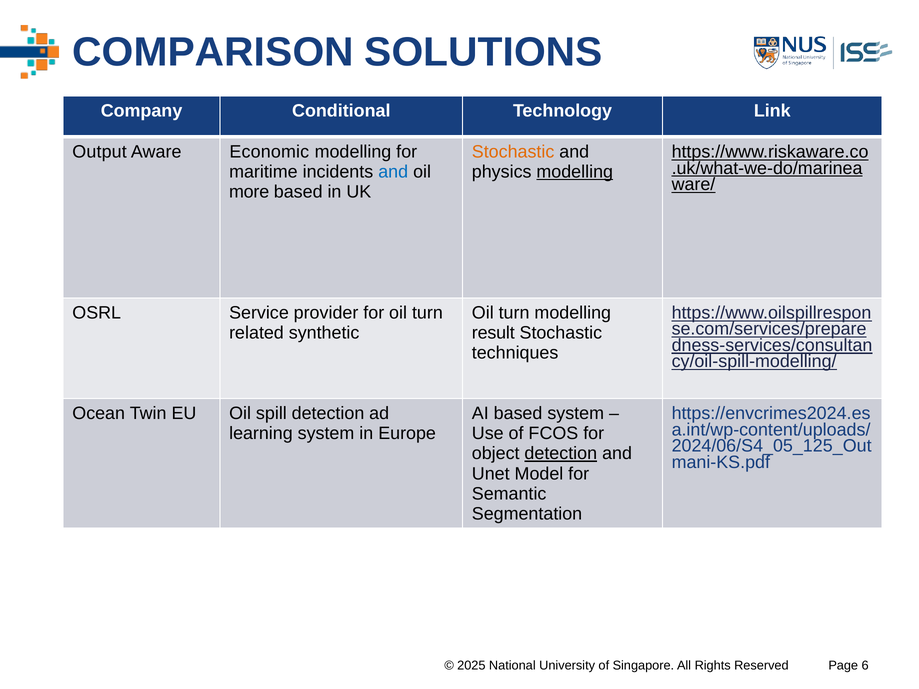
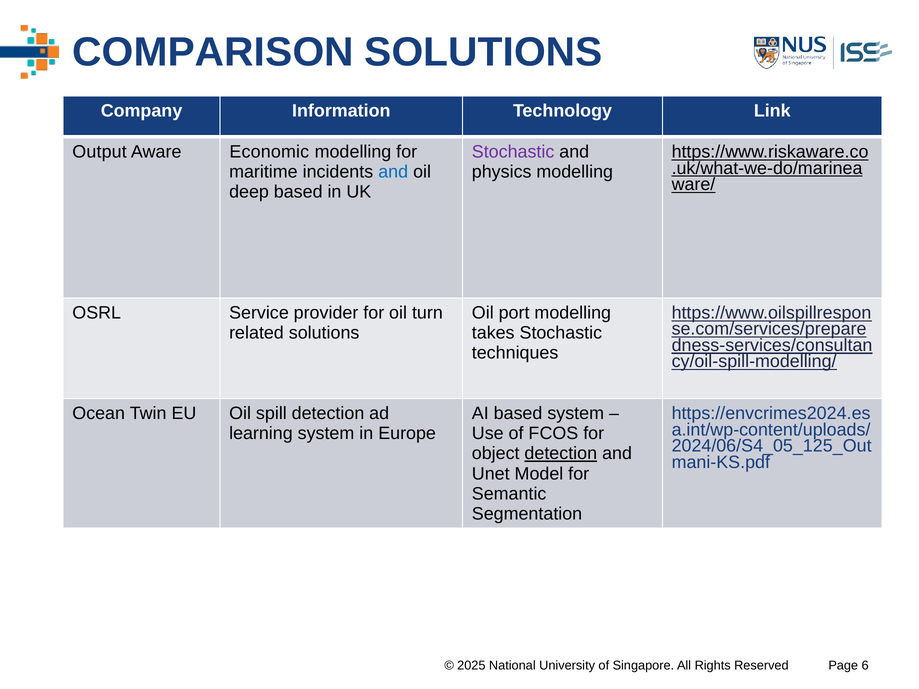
Conditional: Conditional -> Information (341, 111)
Stochastic colour: orange -> purple (513, 152)
modelling underline: present -> none (575, 172)
more: more -> deep (249, 192)
turn: turn -> port (514, 313)
related synthetic: synthetic -> solutions (324, 333)
result: result -> takes (493, 333)
